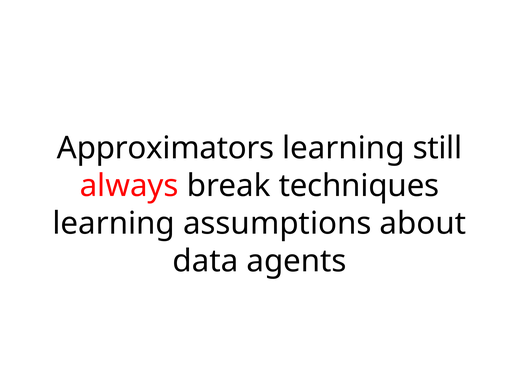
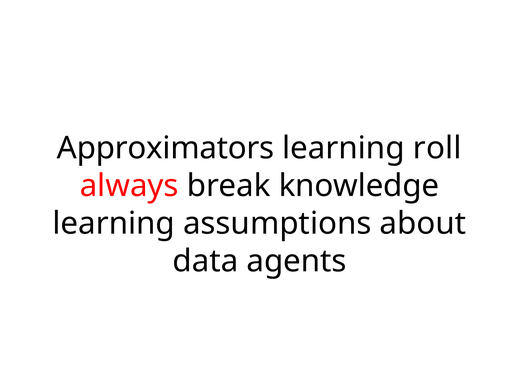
still: still -> roll (437, 148)
techniques: techniques -> knowledge (359, 186)
